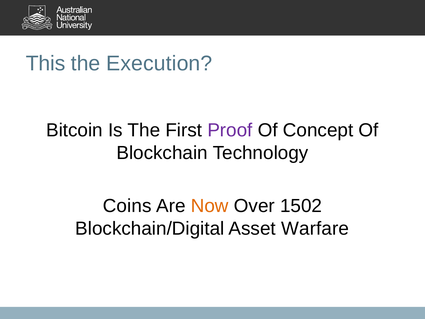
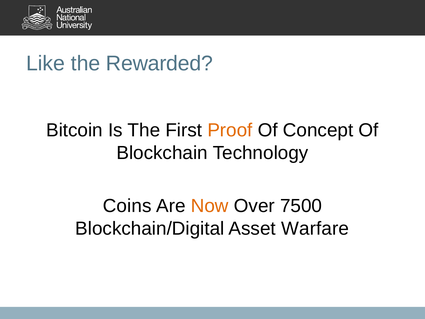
This: This -> Like (45, 64)
Execution: Execution -> Rewarded (159, 64)
Proof colour: purple -> orange (230, 130)
1502: 1502 -> 7500 (301, 206)
